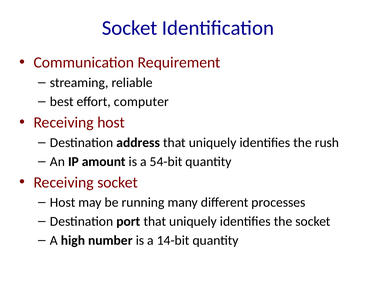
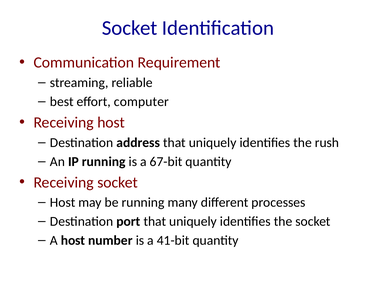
IP amount: amount -> running (104, 162)
54-bit: 54-bit -> 67-bit (166, 162)
A high: high -> host (73, 240)
14-bit: 14-bit -> 41-bit (173, 240)
